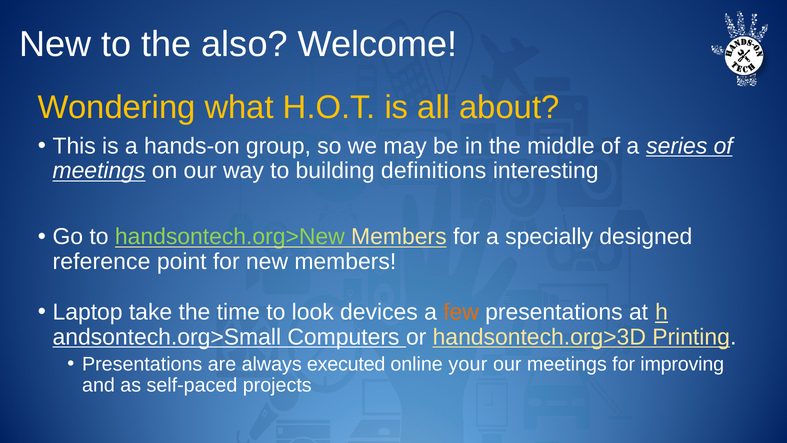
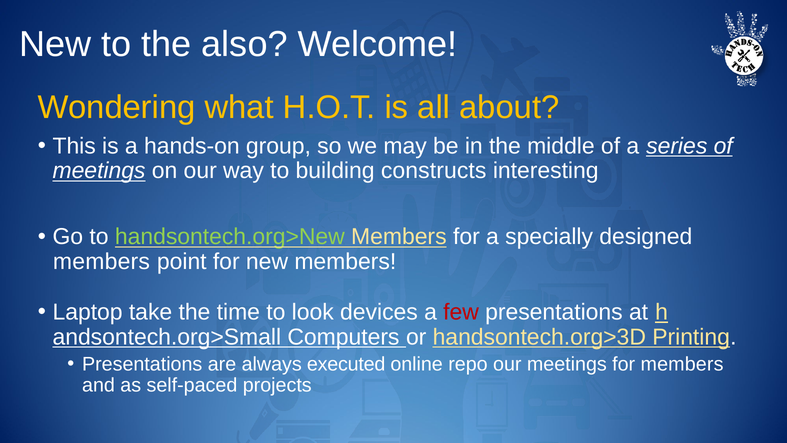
definitions: definitions -> constructs (434, 171)
reference: reference -> members (101, 262)
few colour: orange -> red (461, 312)
your: your -> repo (468, 364)
for improving: improving -> members (682, 364)
